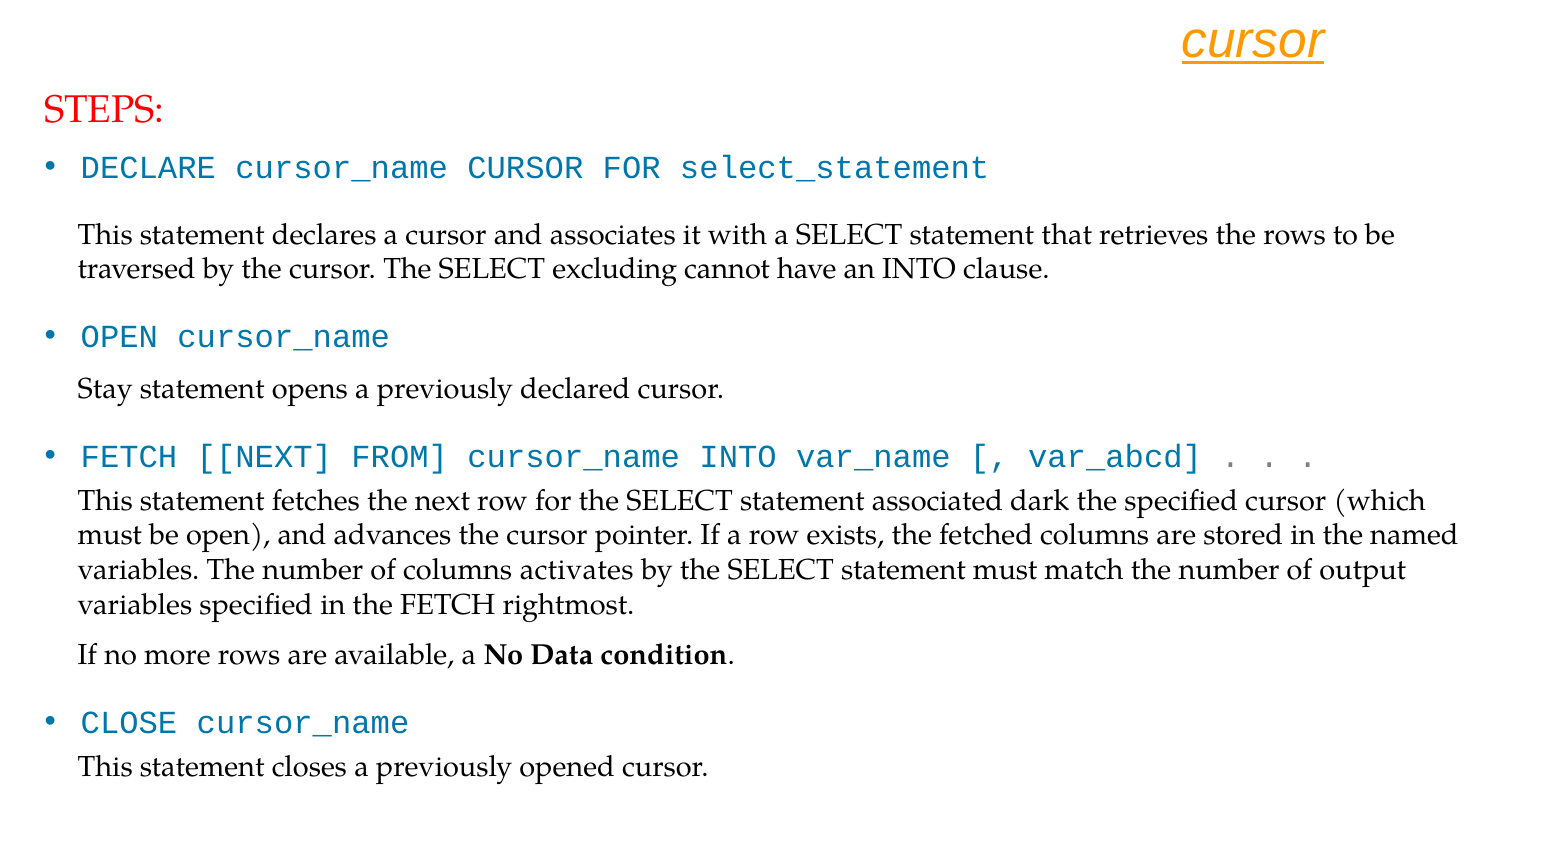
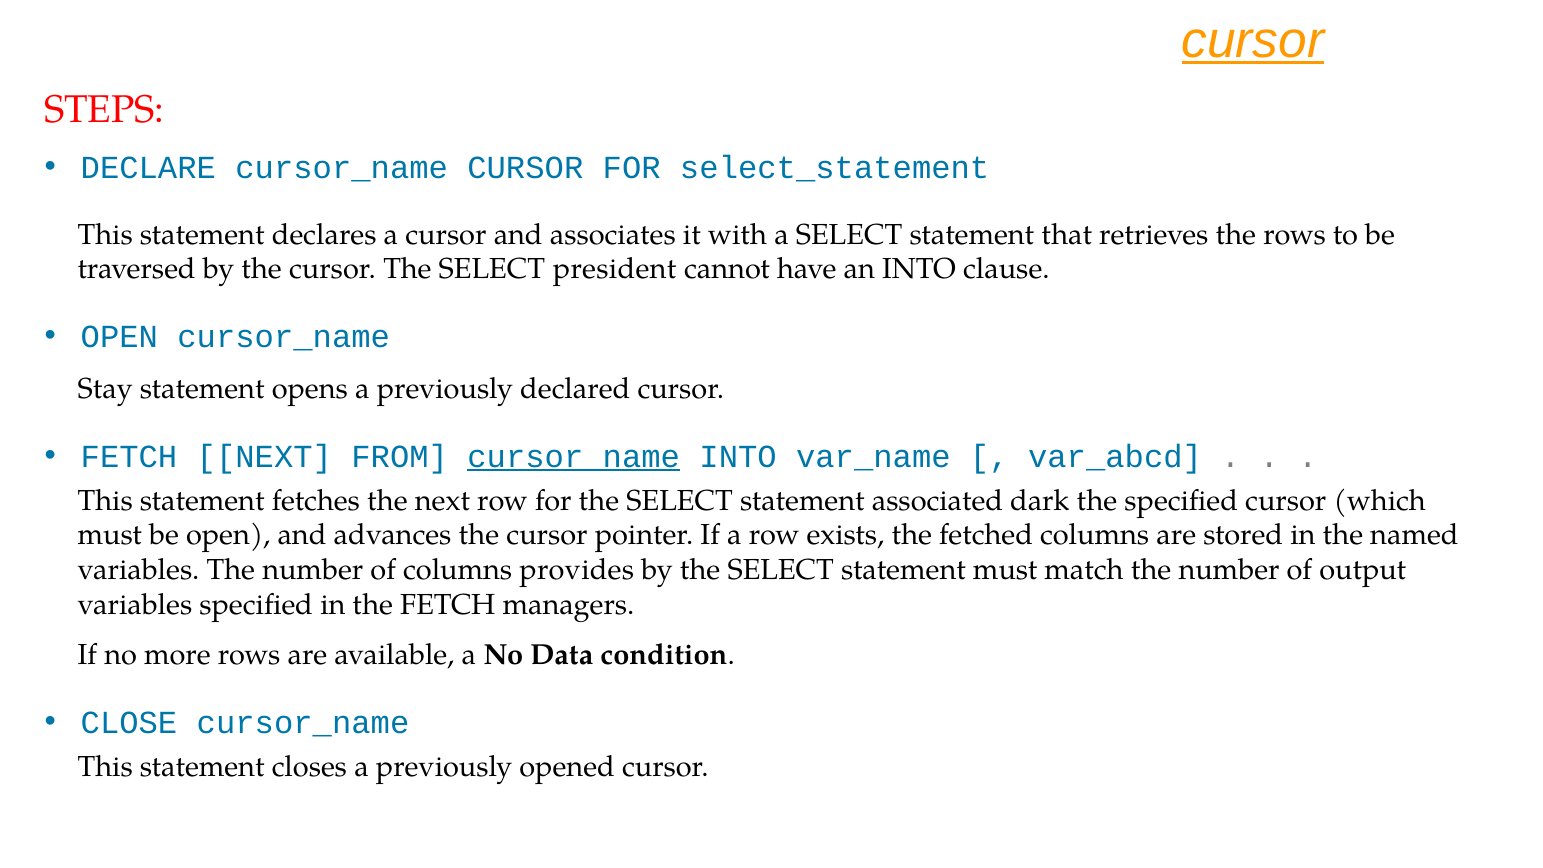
excluding: excluding -> president (615, 269)
cursor_name underline: none -> present (574, 457)
activates: activates -> provides (577, 570)
rightmost: rightmost -> managers (568, 605)
